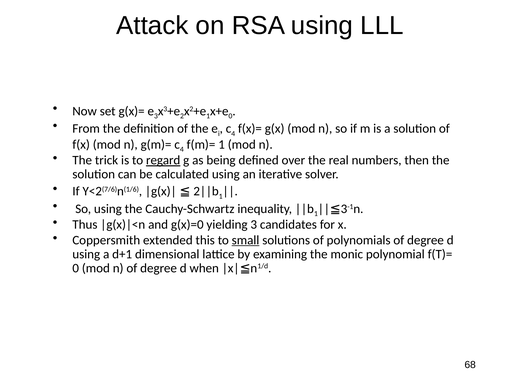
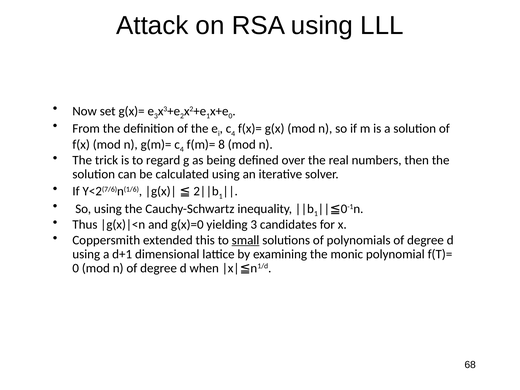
f(m)= 1: 1 -> 8 (222, 144)
regard underline: present -> none (163, 160)
3: 3 -> 0 (344, 209)
